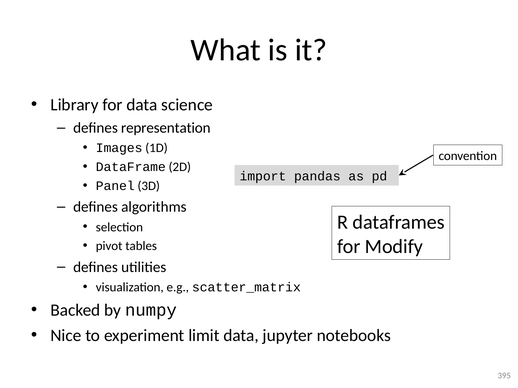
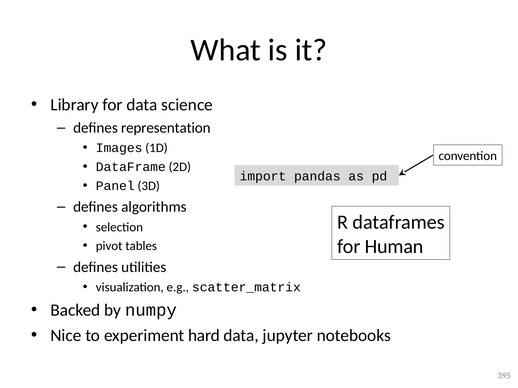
Modify: Modify -> Human (394, 247)
limit: limit -> hard (204, 336)
